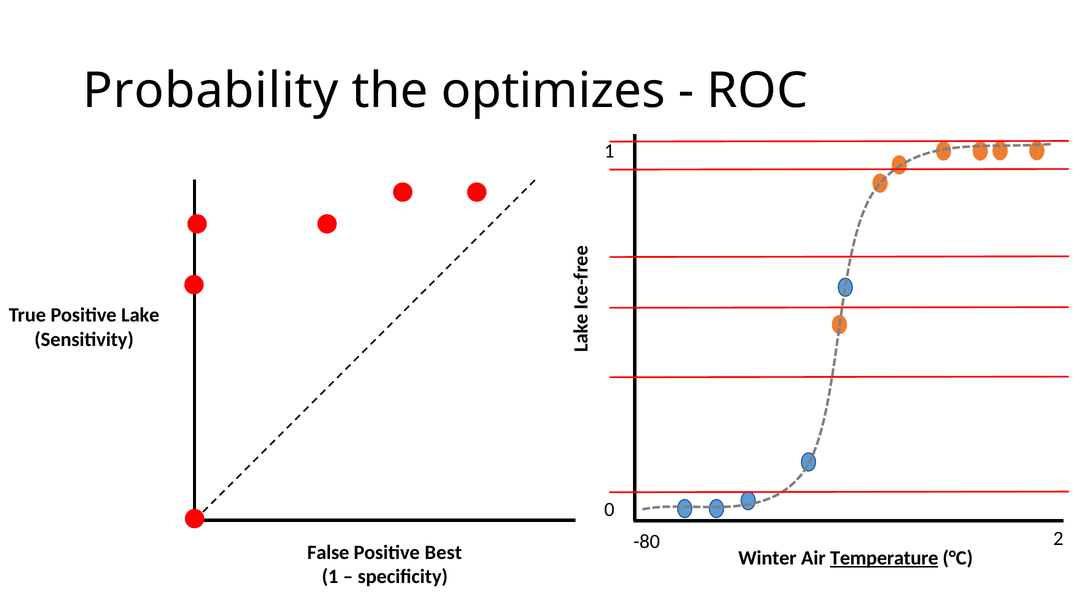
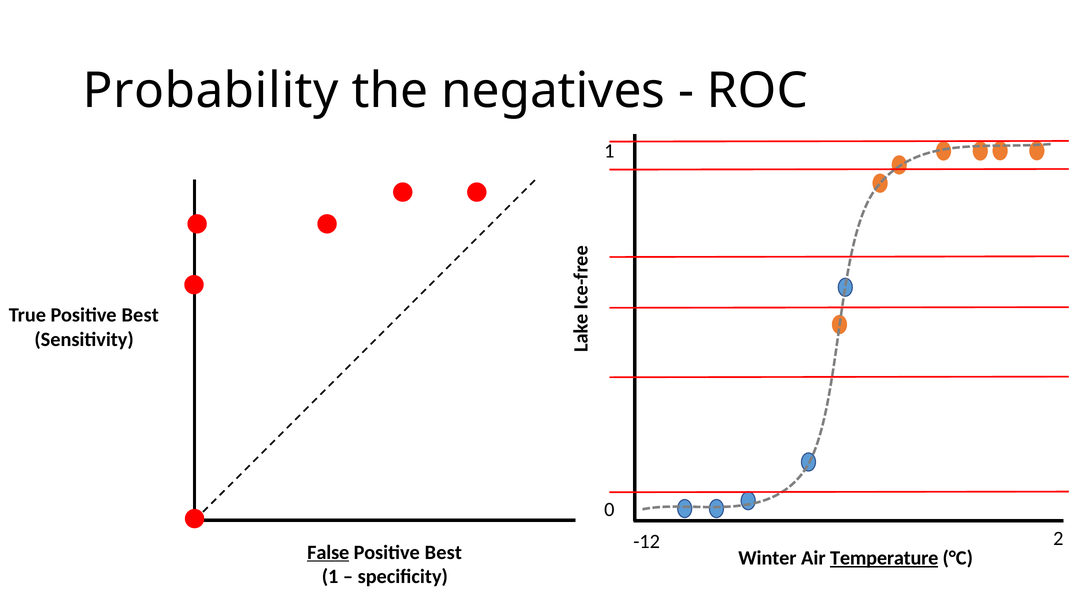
optimizes: optimizes -> negatives (553, 91)
True Positive Lake: Lake -> Best (140, 315)
-80: -80 -> -12 (647, 542)
False underline: none -> present (328, 553)
